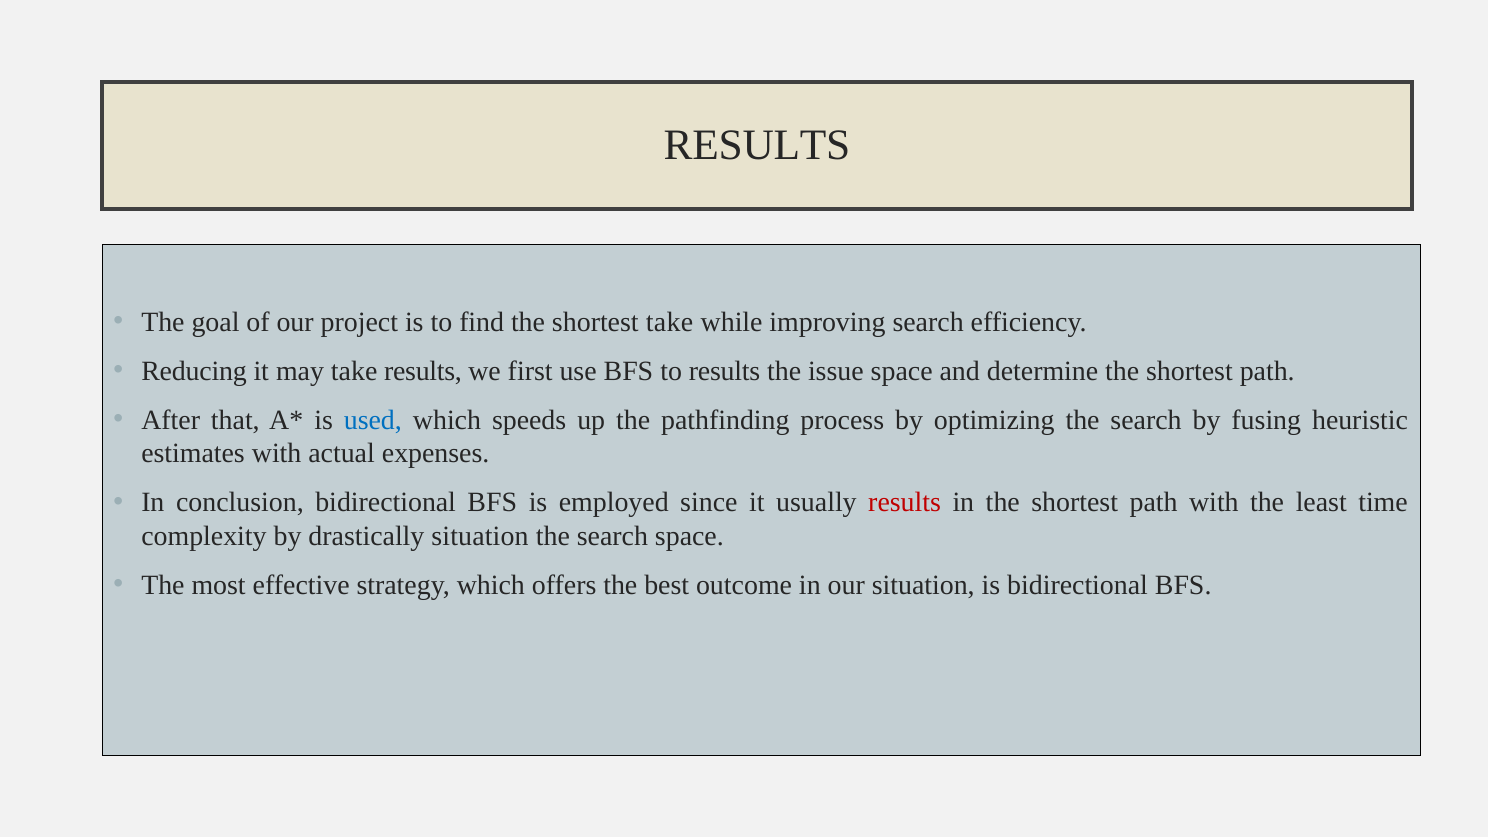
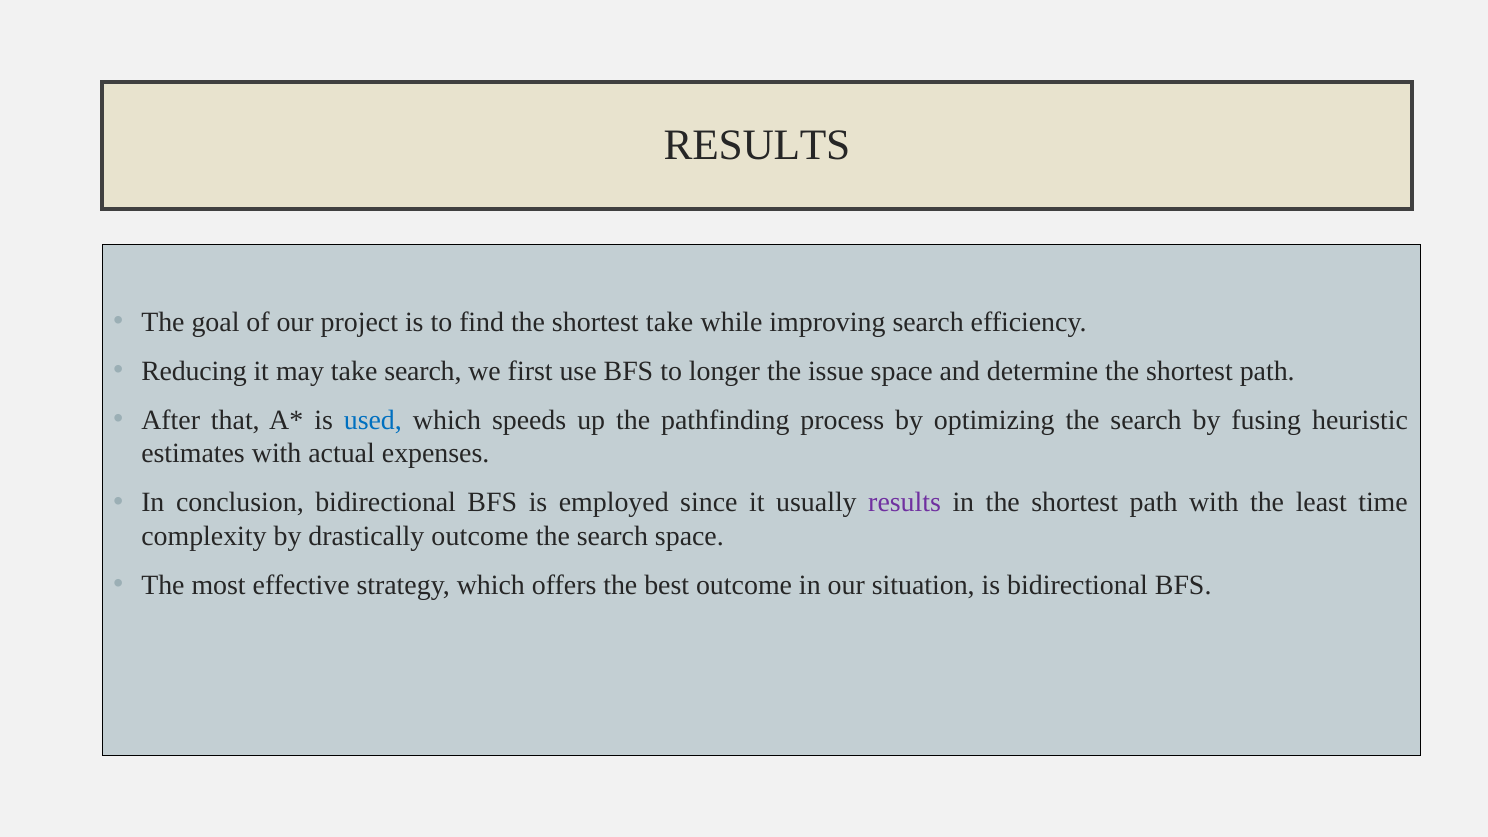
take results: results -> search (423, 371)
to results: results -> longer (724, 371)
results colour: red -> purple (905, 502)
drastically situation: situation -> outcome (480, 536)
